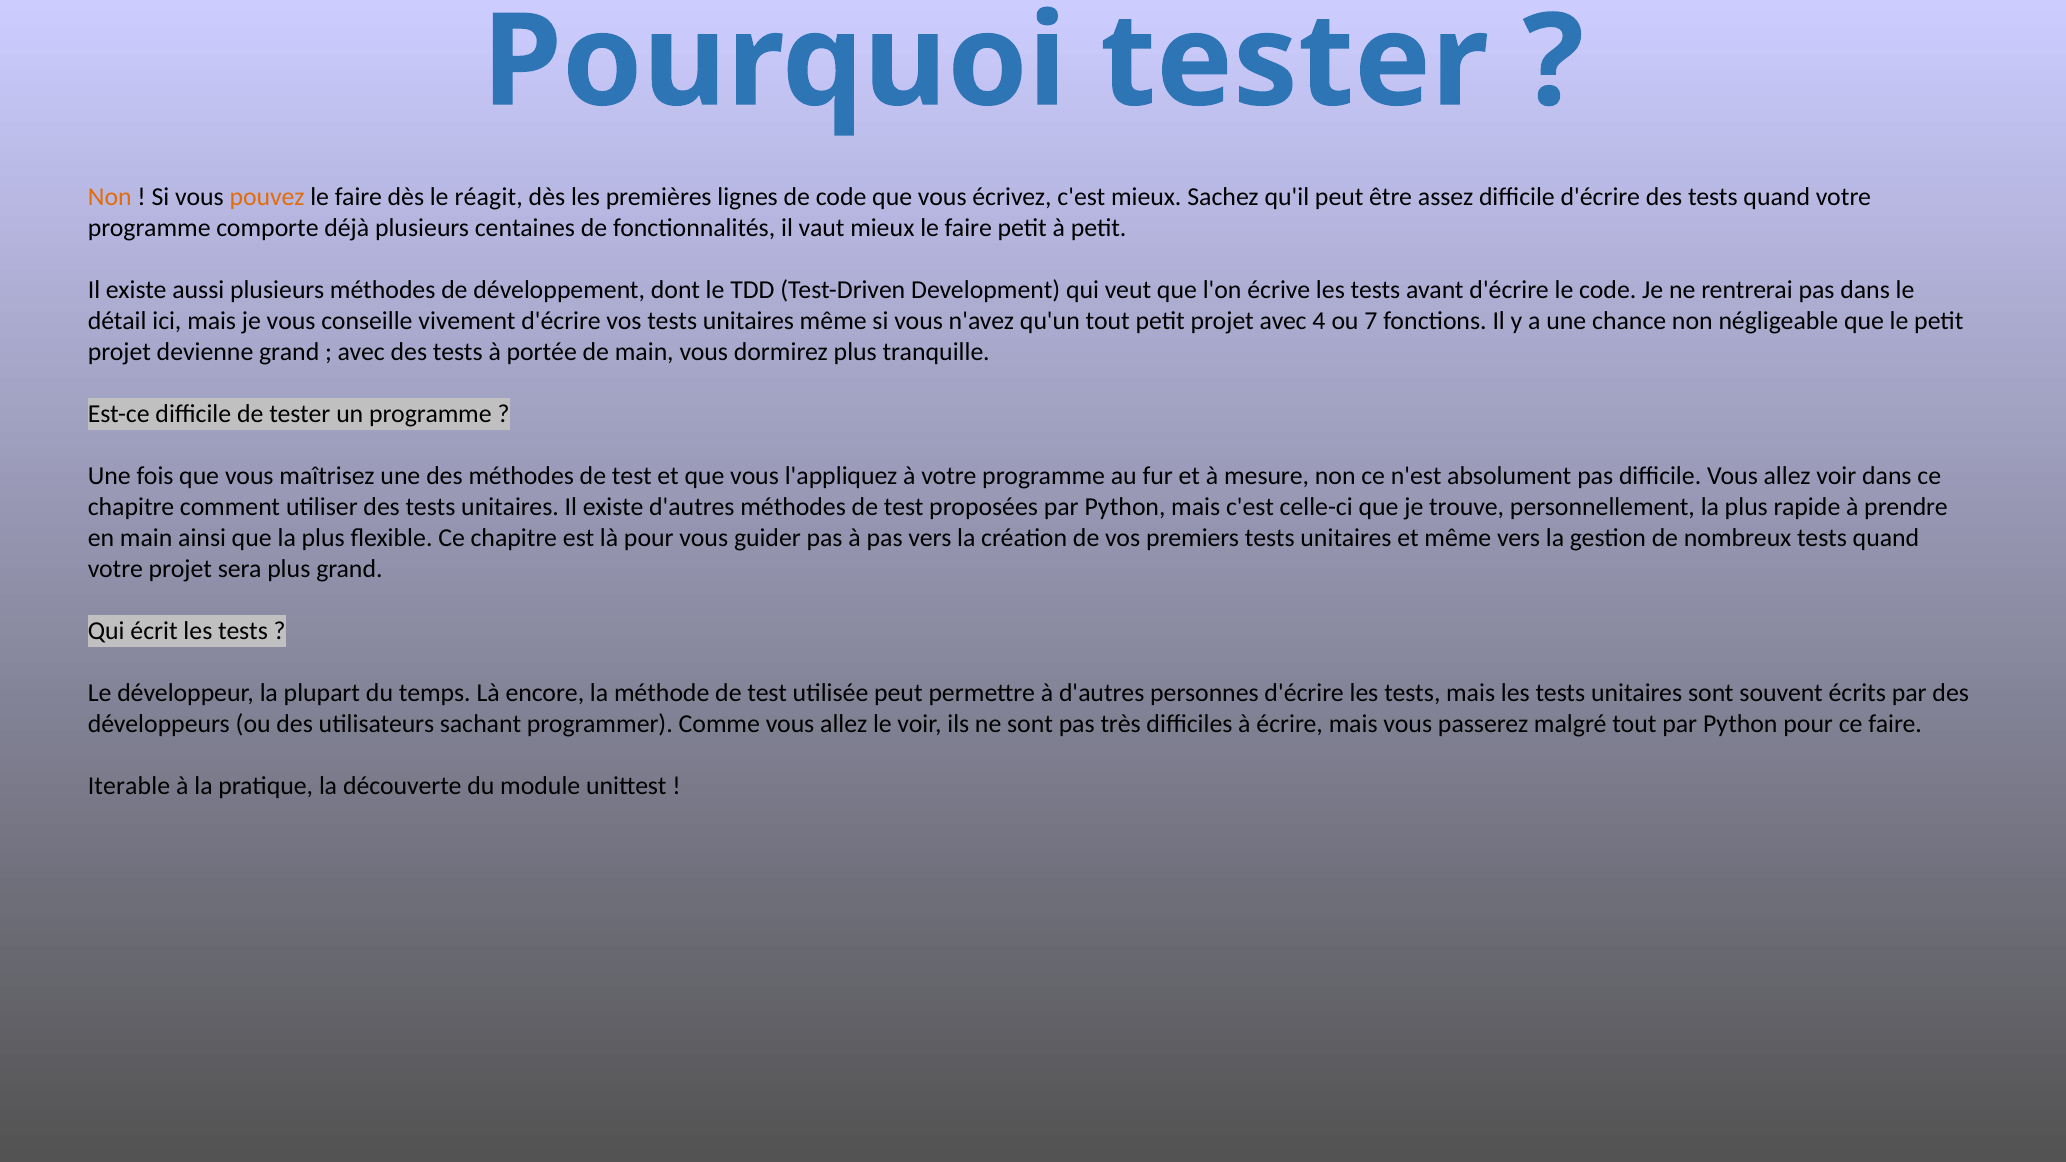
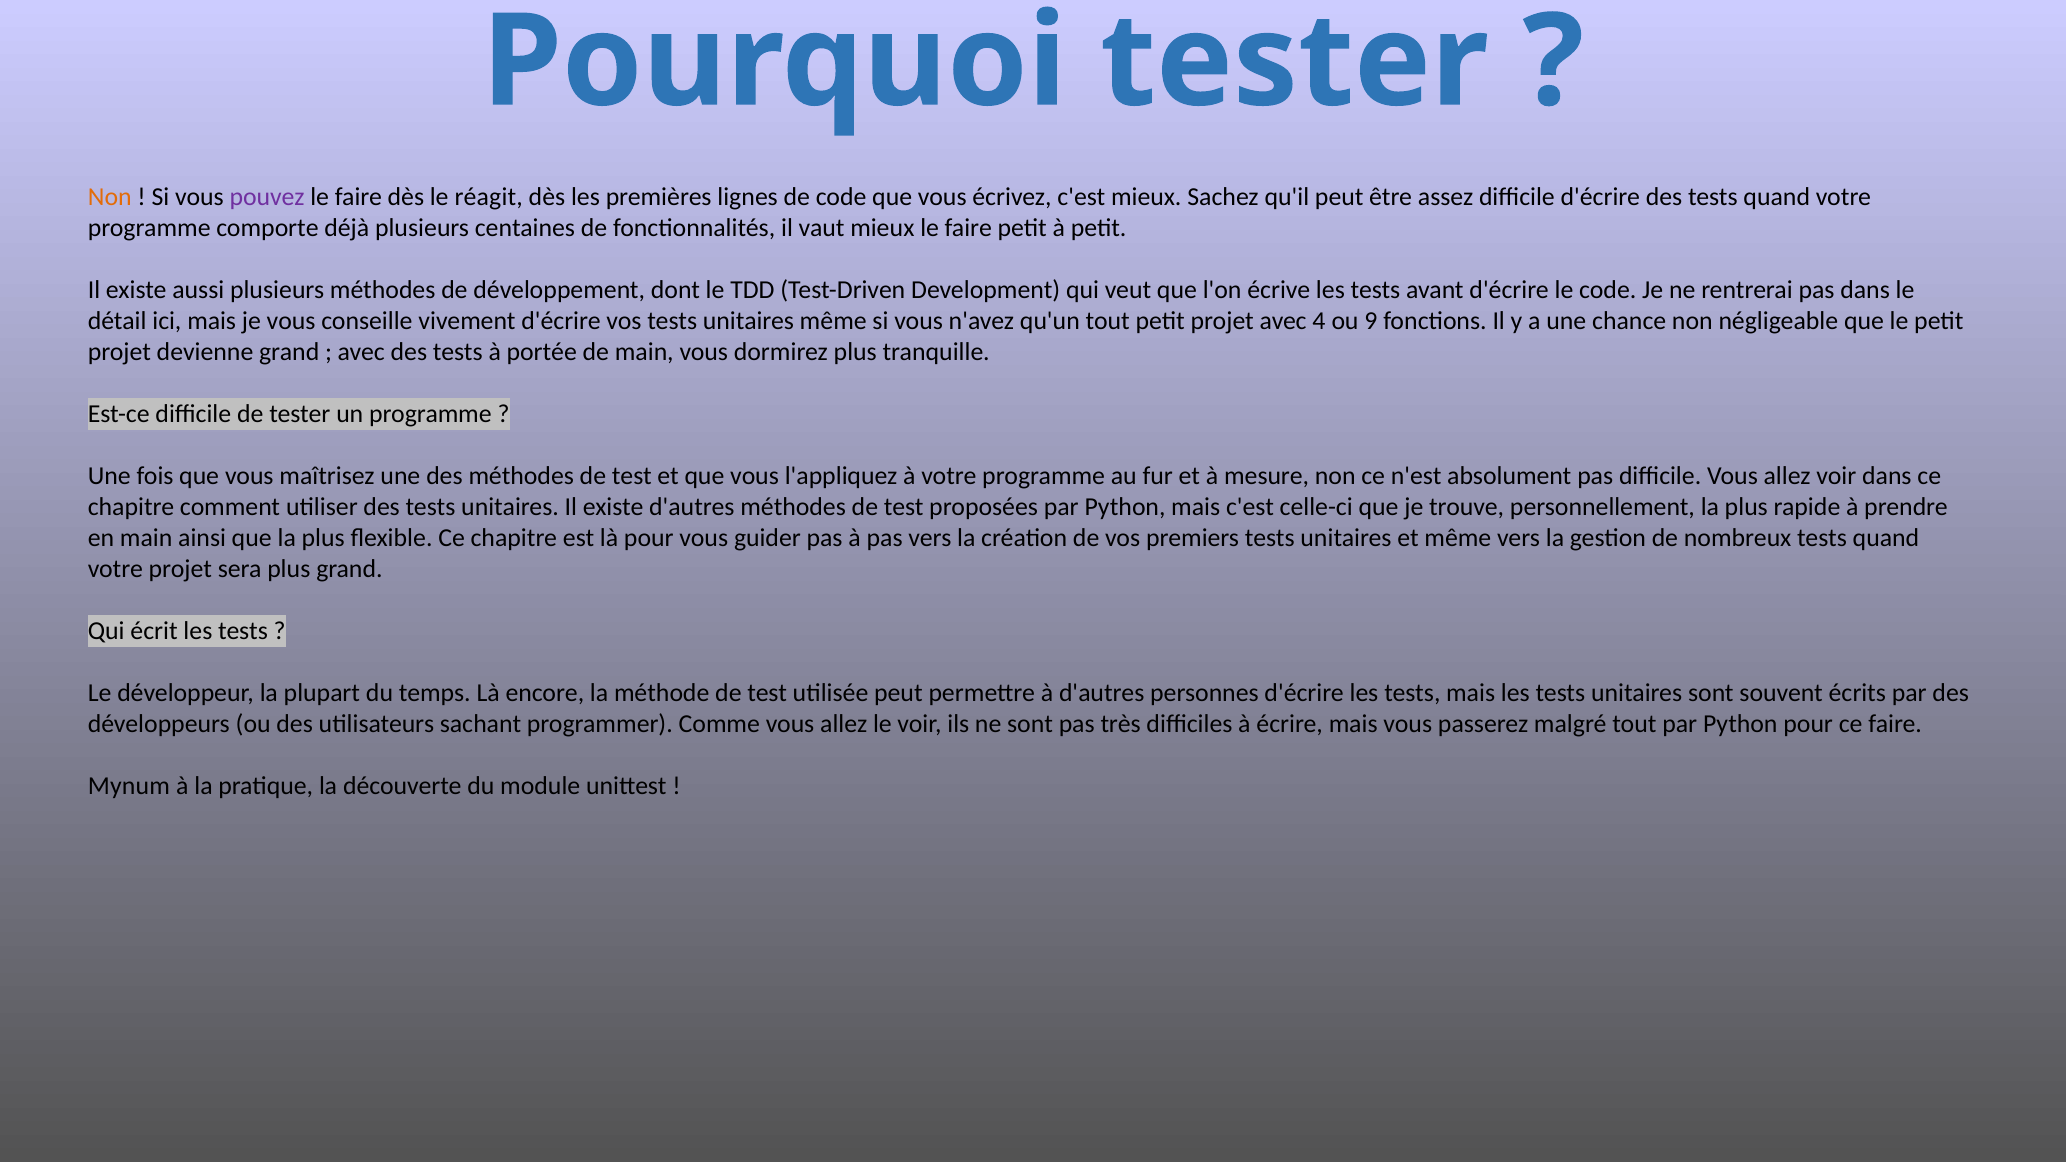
pouvez colour: orange -> purple (267, 197)
7: 7 -> 9 (1371, 321)
Iterable: Iterable -> Mynum (129, 786)
